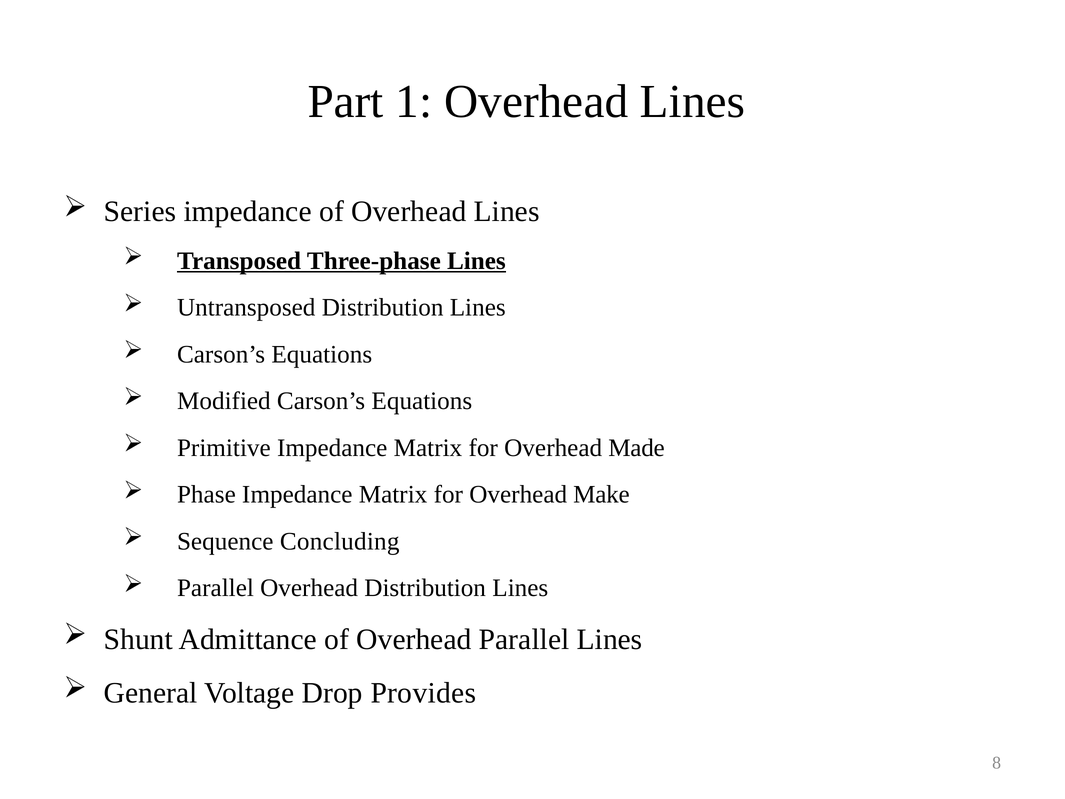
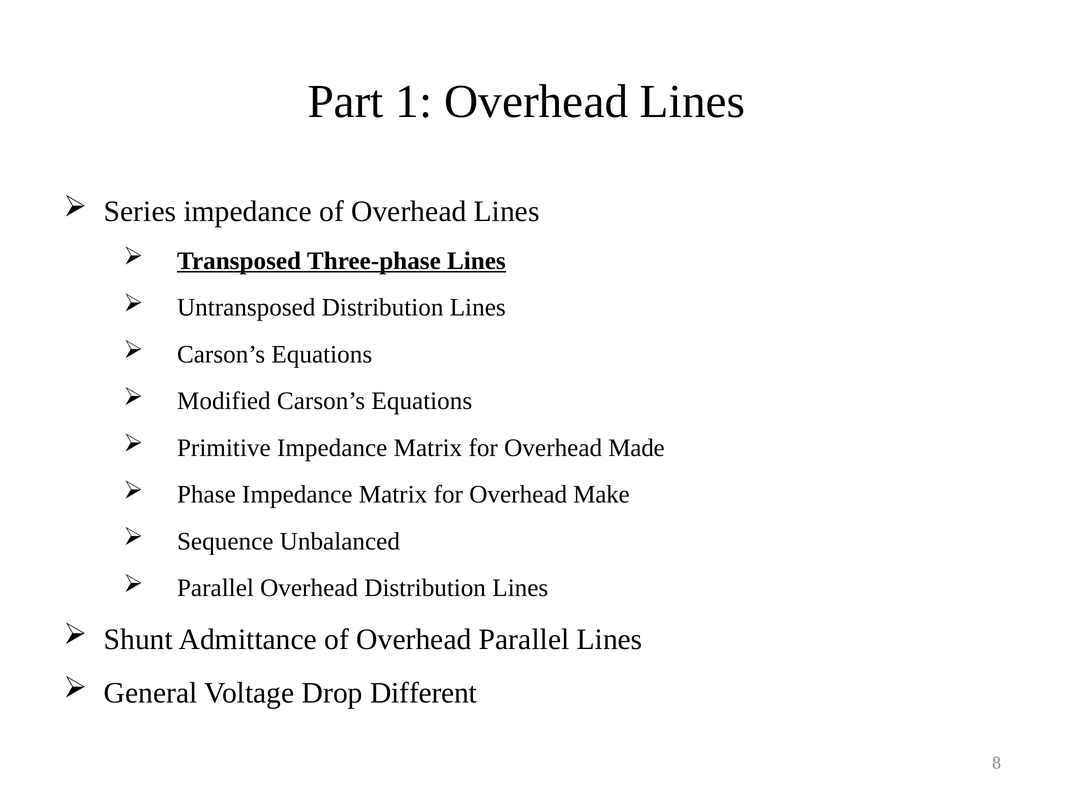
Concluding: Concluding -> Unbalanced (340, 541)
Provides: Provides -> Different (424, 693)
